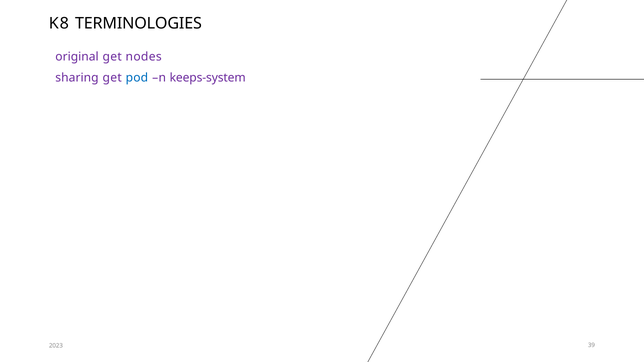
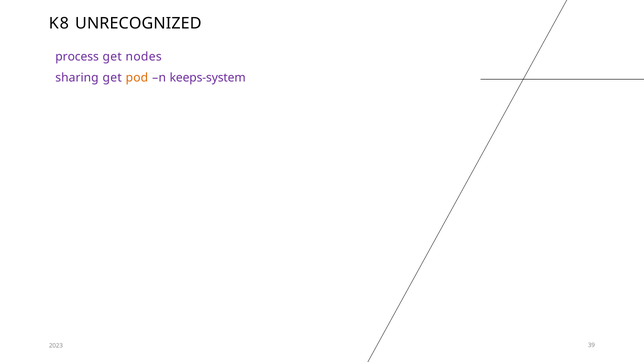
TERMINOLOGIES: TERMINOLOGIES -> UNRECOGNIZED (138, 24)
original: original -> process (77, 57)
pod colour: blue -> orange (137, 78)
